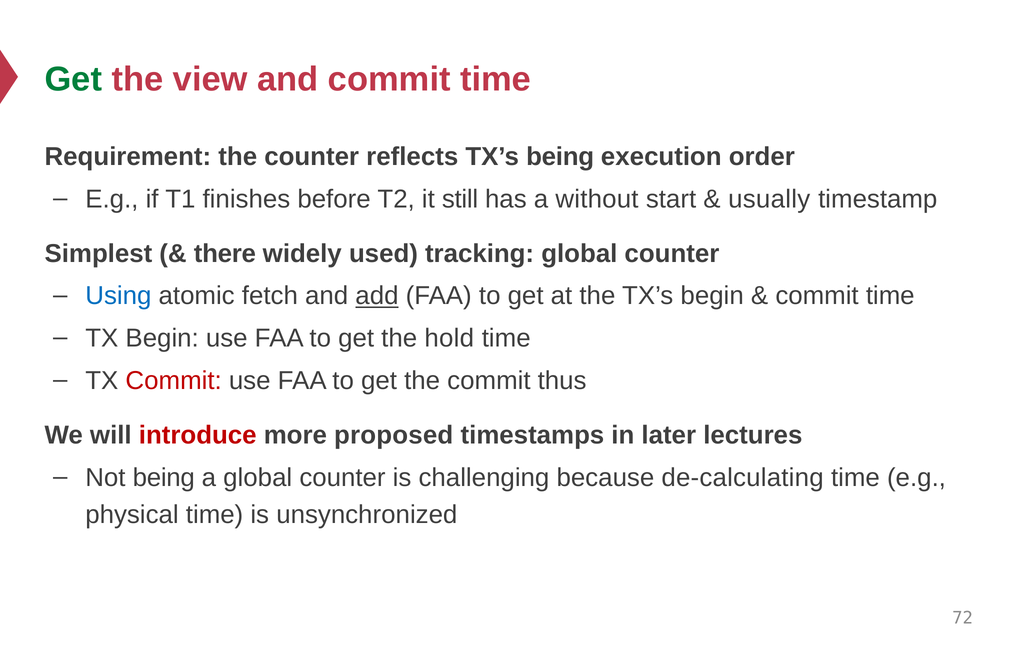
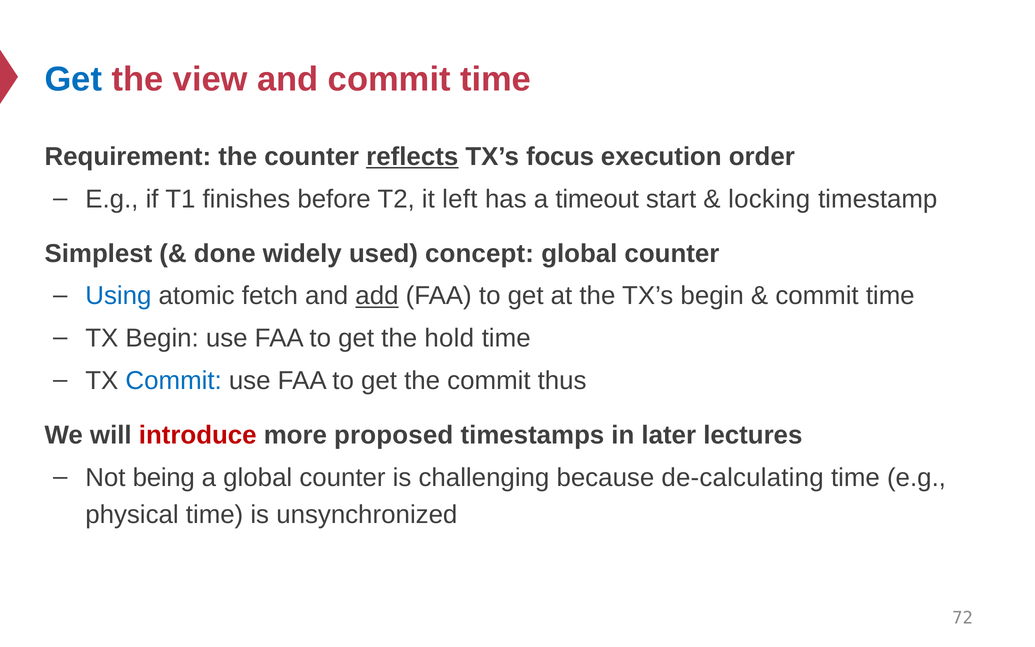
Get colour: green -> blue (73, 79)
reflects underline: none -> present (412, 157)
TX’s being: being -> focus (560, 157)
still: still -> left (460, 199)
without: without -> timeout (597, 199)
usually: usually -> locking (769, 199)
there: there -> done (225, 253)
tracking: tracking -> concept (479, 253)
Commit colour: red -> blue (174, 381)
